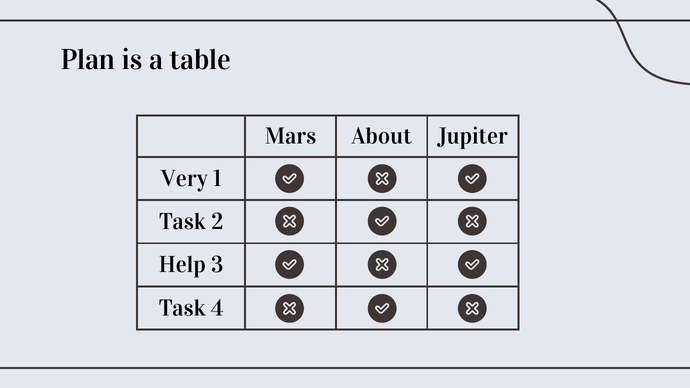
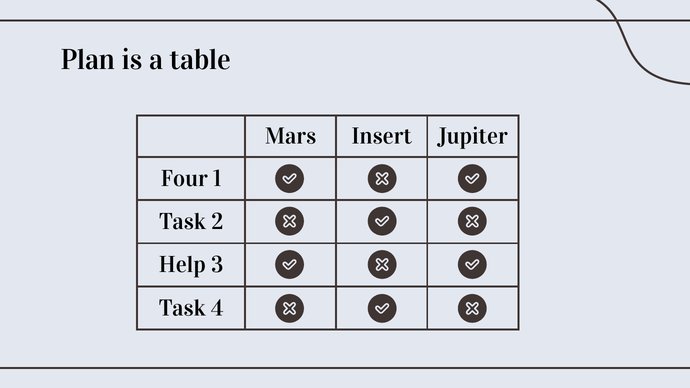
About: About -> Insert (382, 136)
Very: Very -> Four (184, 179)
